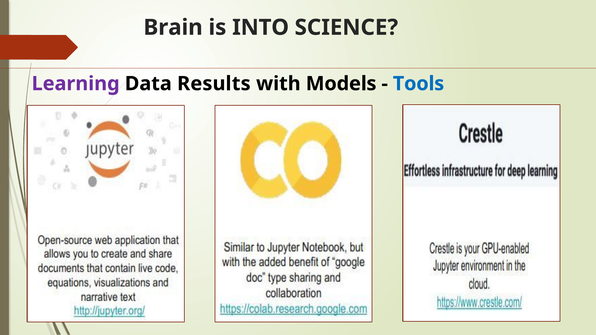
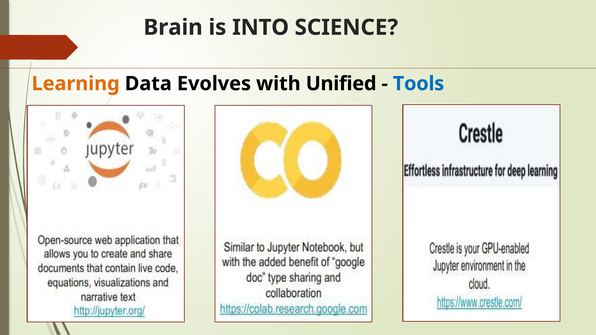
Learning colour: purple -> orange (76, 84)
Results: Results -> Evolves (214, 84)
Models: Models -> Unified (341, 84)
